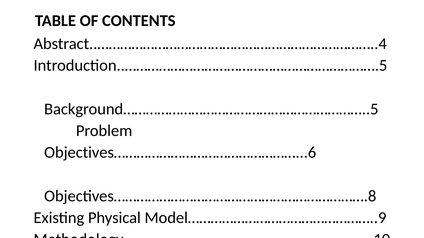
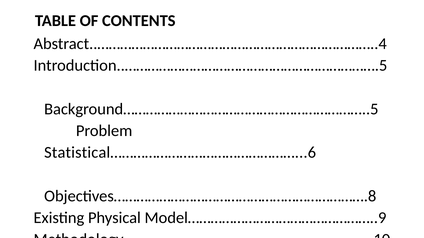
Objectives…………………………………………...6: Objectives…………………………………………...6 -> Statistical…………………………………………...6 (180, 153)
